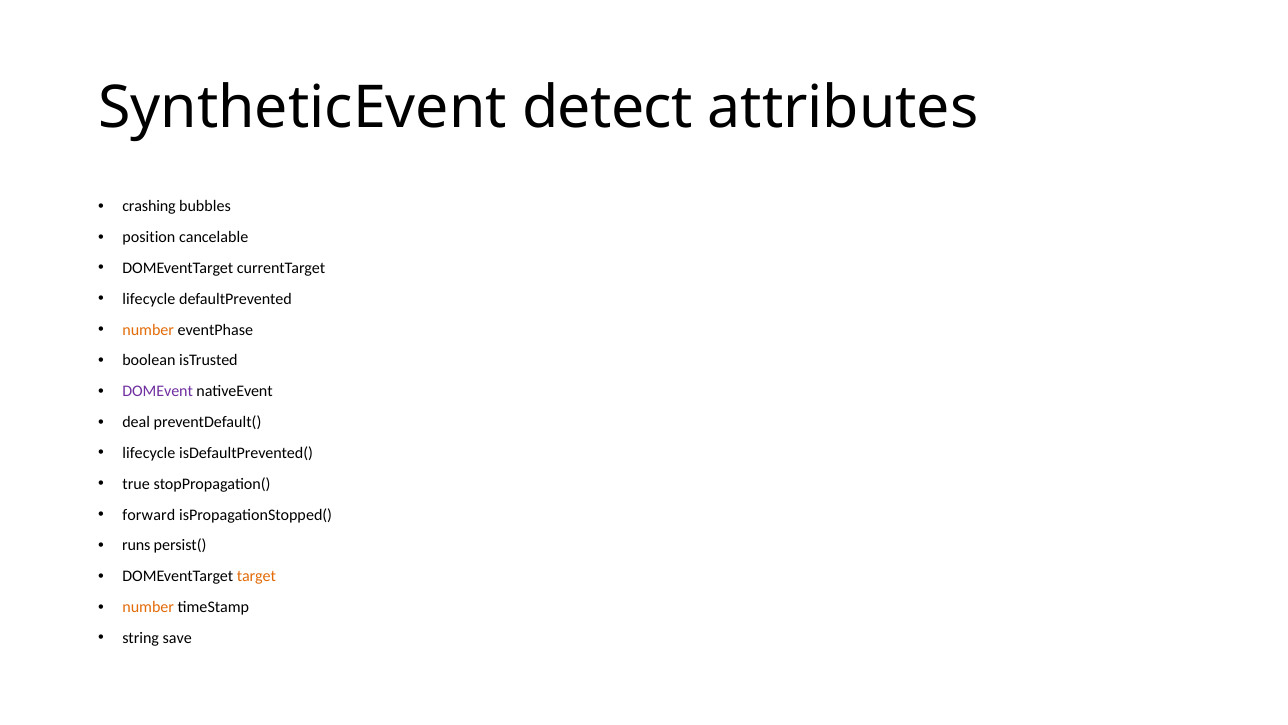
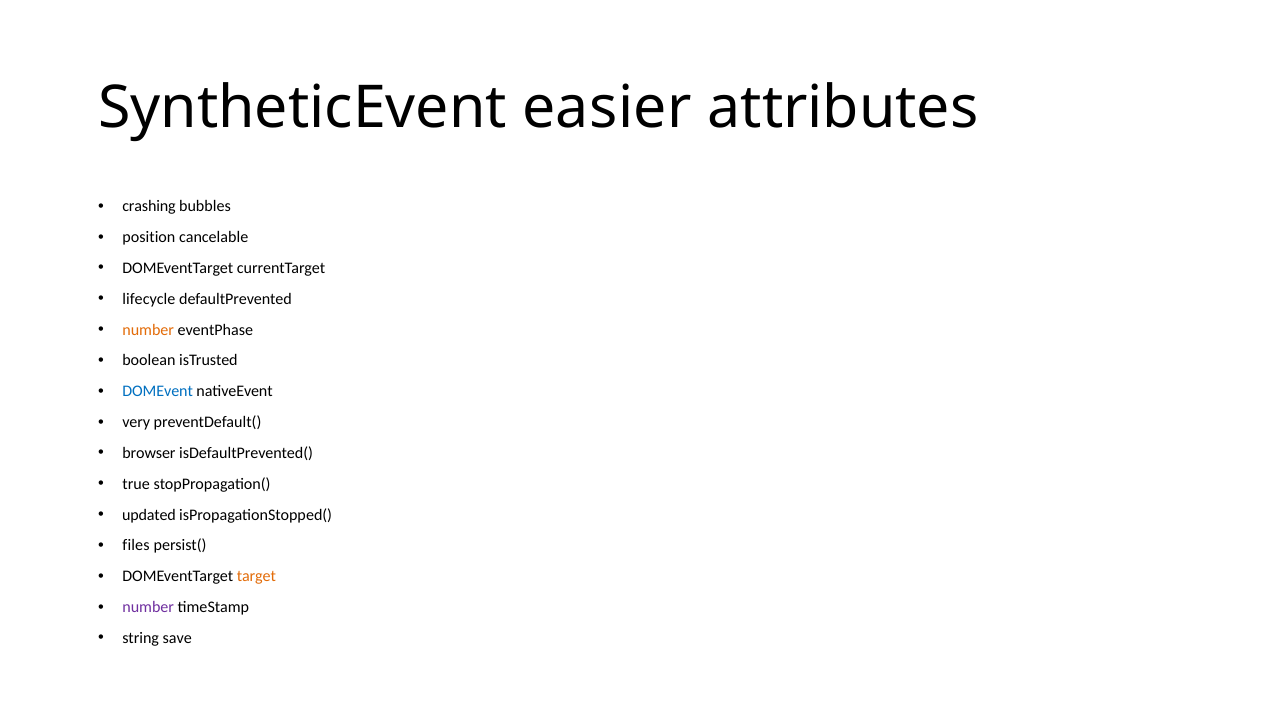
detect: detect -> easier (607, 108)
DOMEvent colour: purple -> blue (158, 391)
deal: deal -> very (136, 422)
lifecycle: lifecycle -> browser (149, 453)
forward: forward -> updated (149, 514)
runs: runs -> files (136, 545)
number colour: orange -> purple (148, 607)
